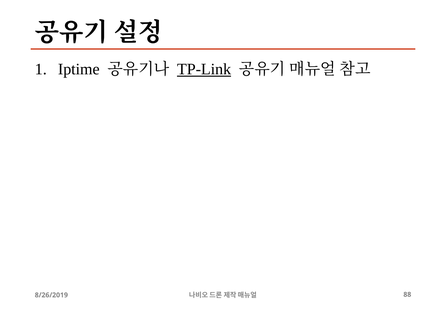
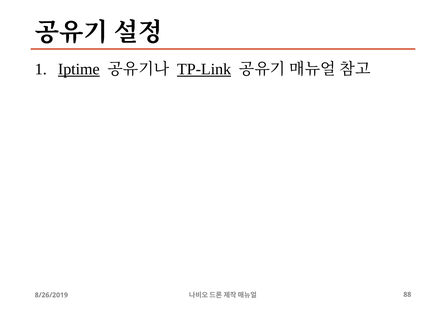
Iptime underline: none -> present (79, 69)
